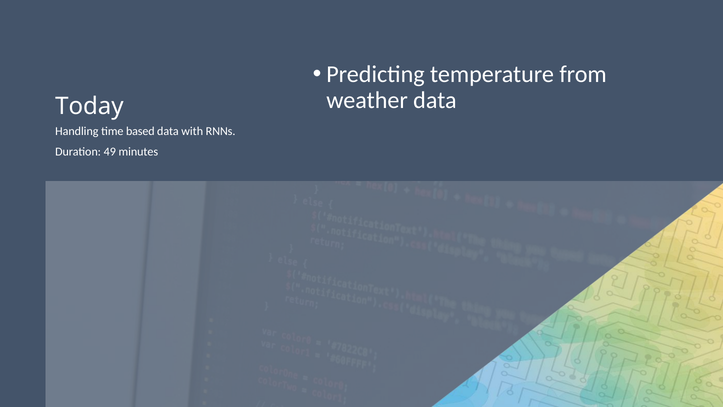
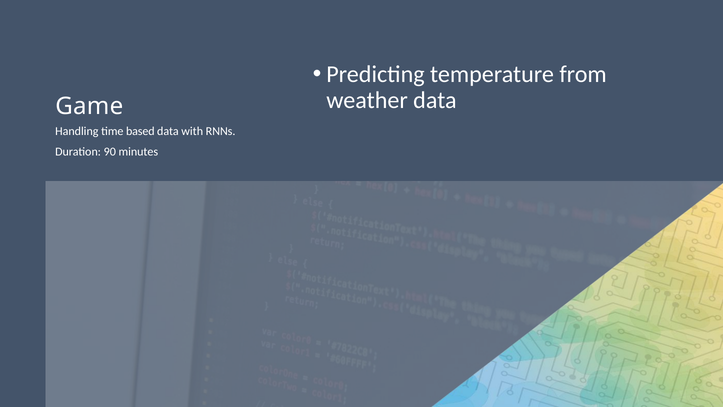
Today: Today -> Game (89, 106)
49: 49 -> 90 (110, 152)
